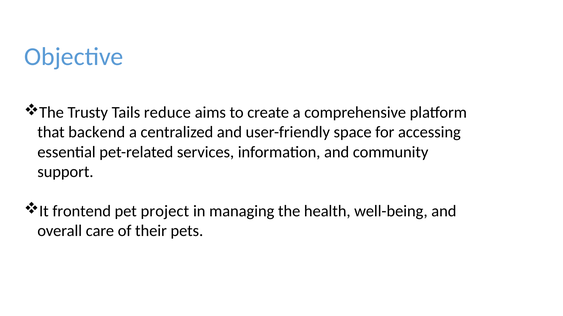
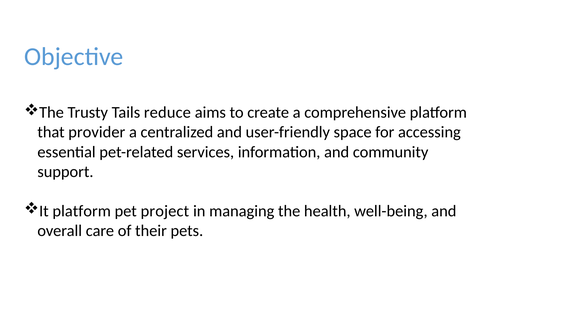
backend: backend -> provider (97, 133)
It frontend: frontend -> platform (82, 211)
